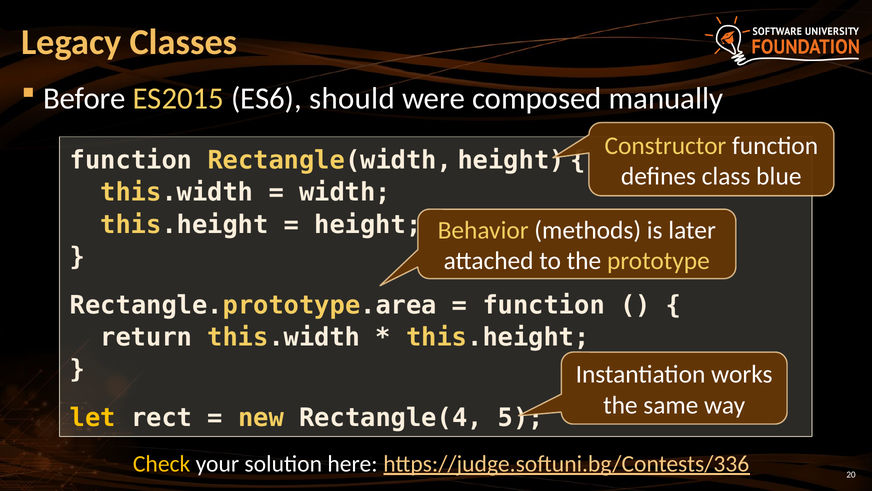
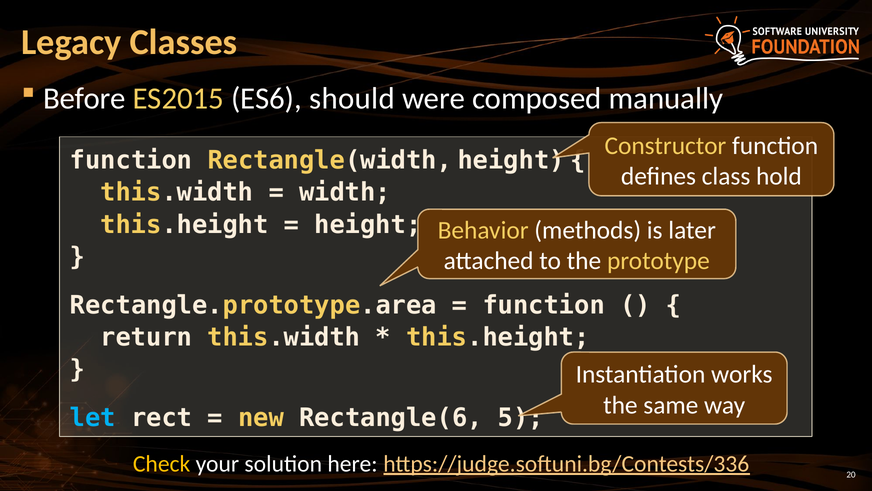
blue: blue -> hold (779, 176)
let colour: yellow -> light blue (93, 418)
Rectangle(4: Rectangle(4 -> Rectangle(6 (391, 418)
